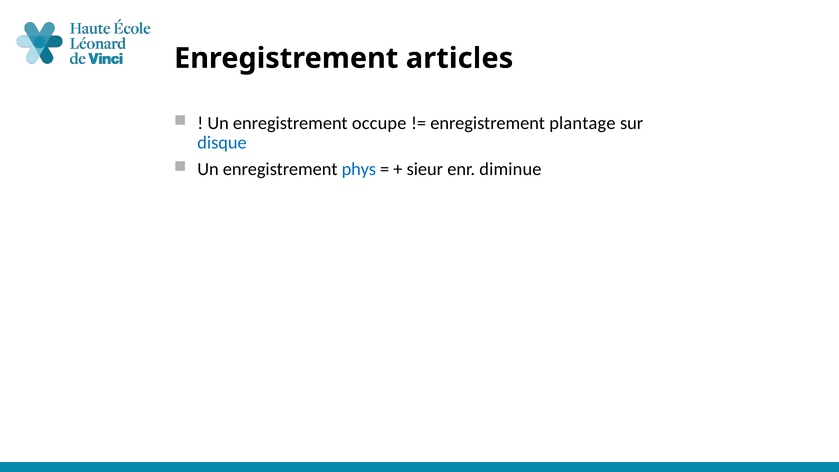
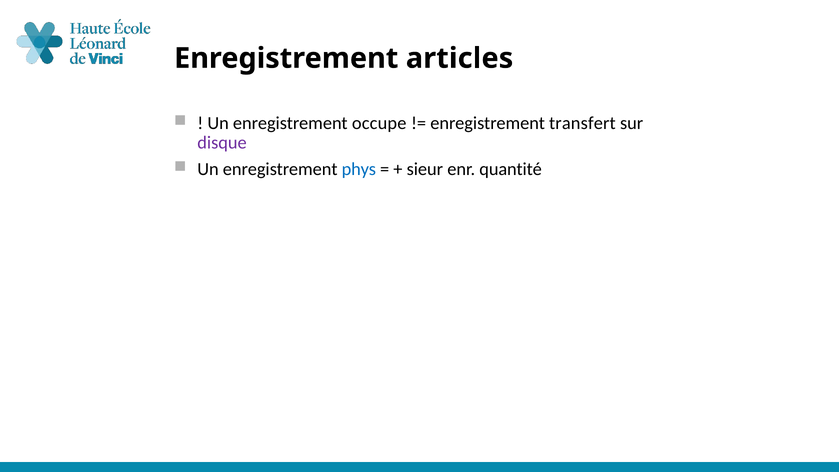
plantage: plantage -> transfert (582, 123)
disque colour: blue -> purple (222, 143)
diminue: diminue -> quantité (511, 169)
